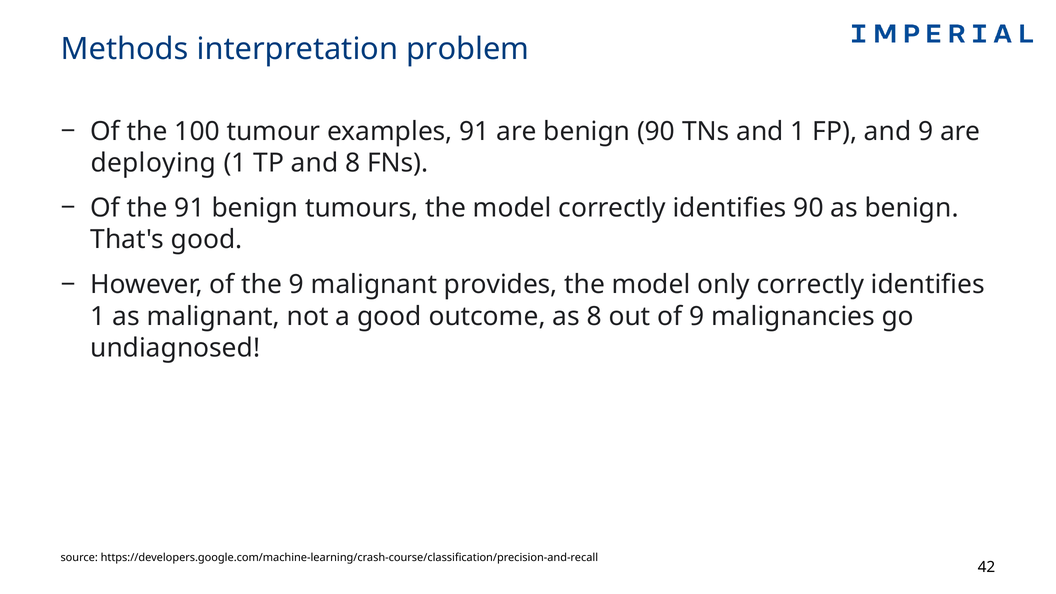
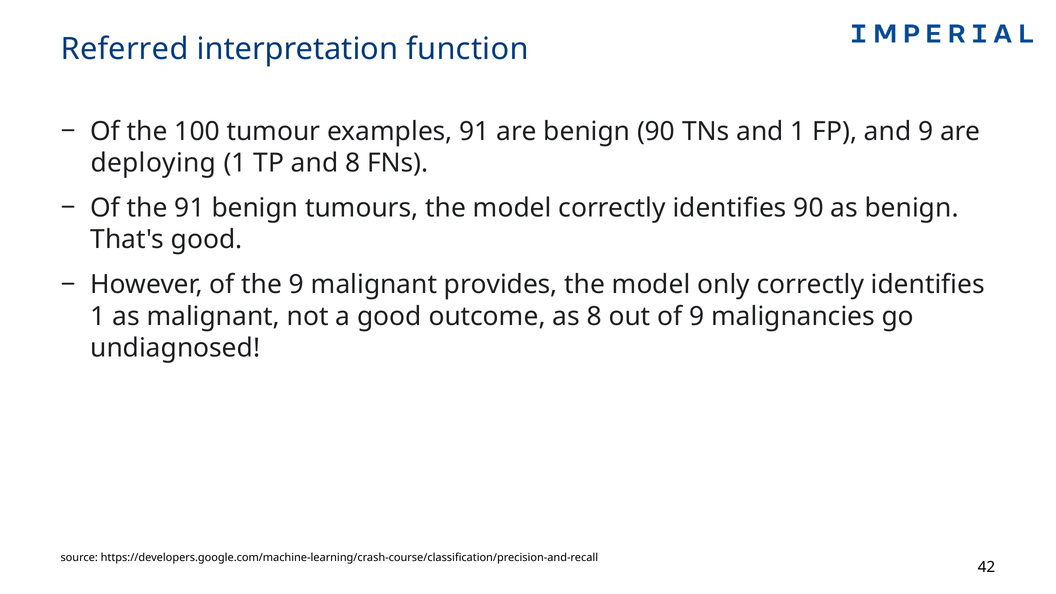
Methods: Methods -> Referred (125, 49)
problem: problem -> function (467, 49)
